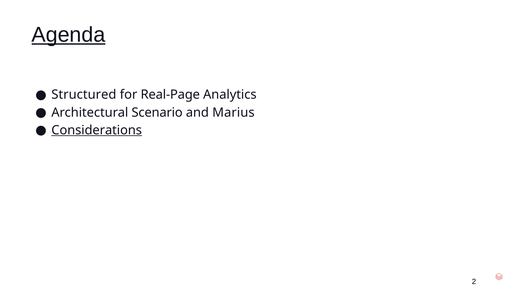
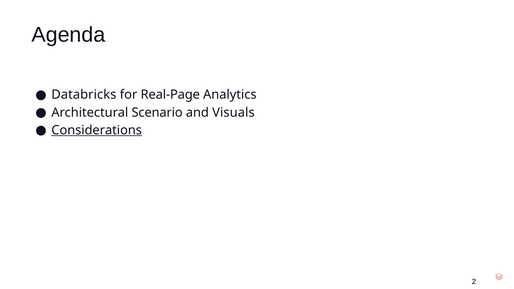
Agenda underline: present -> none (68, 35)
Structured: Structured -> Databricks (84, 95)
Marius: Marius -> Visuals (233, 113)
